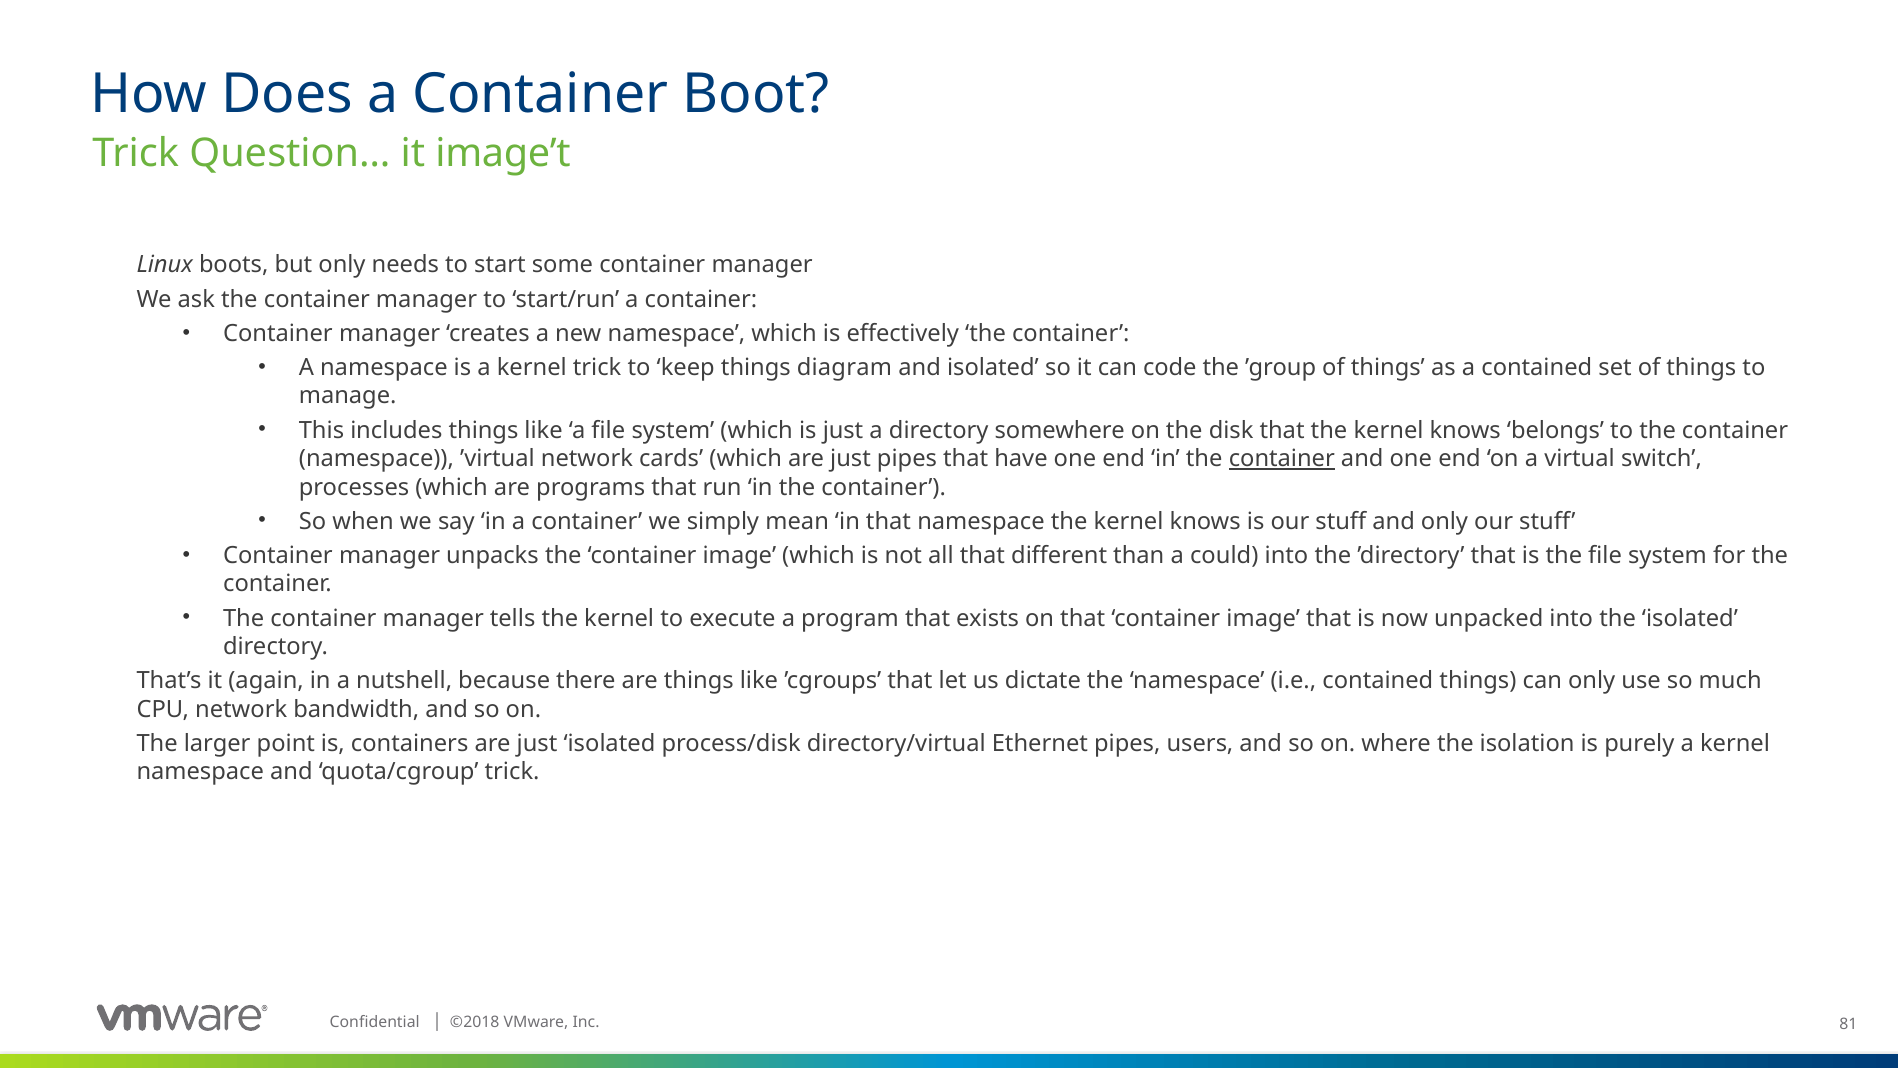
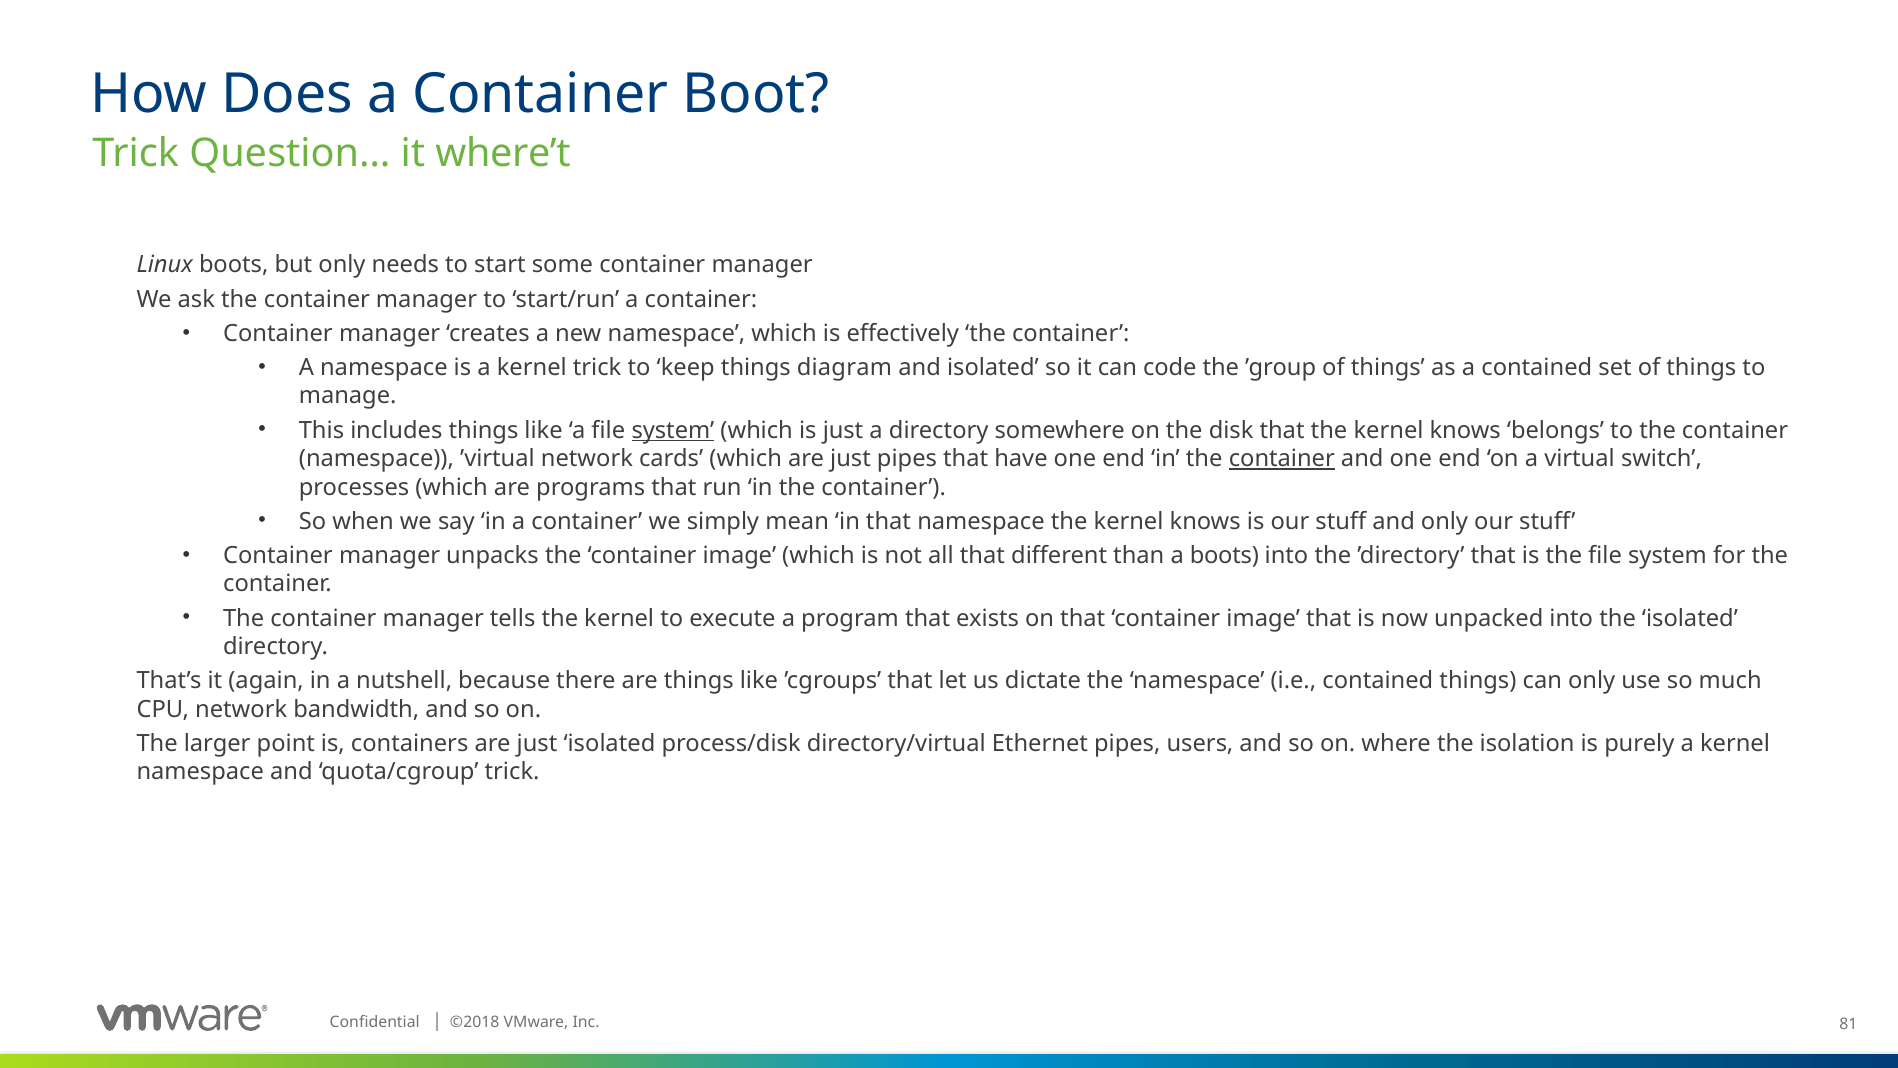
image’t: image’t -> where’t (503, 153)
system underline: none -> present (673, 430)
a could: could -> boots (1224, 555)
